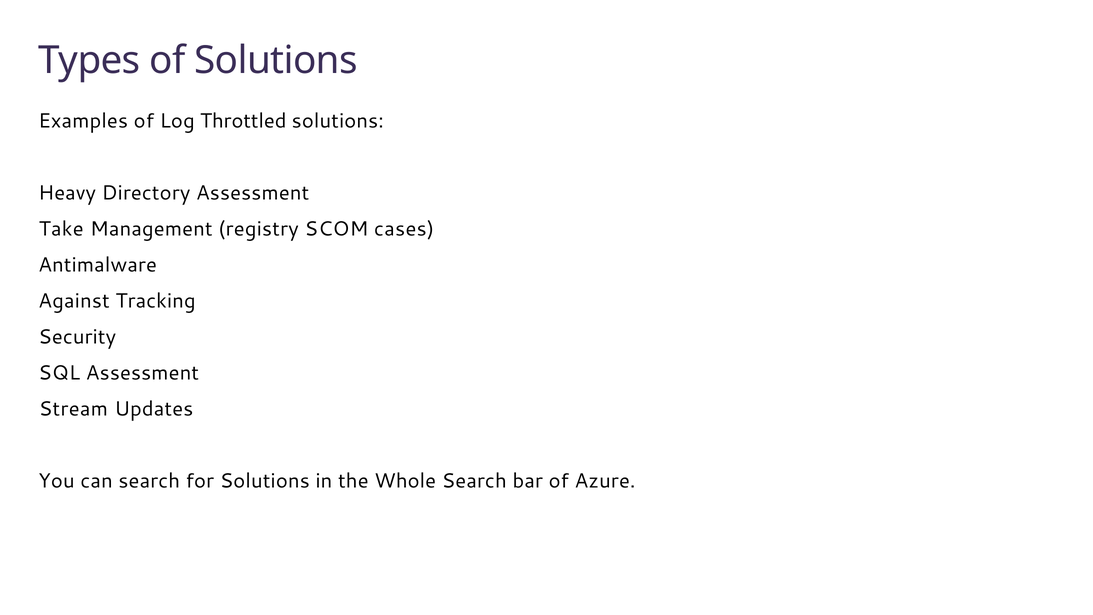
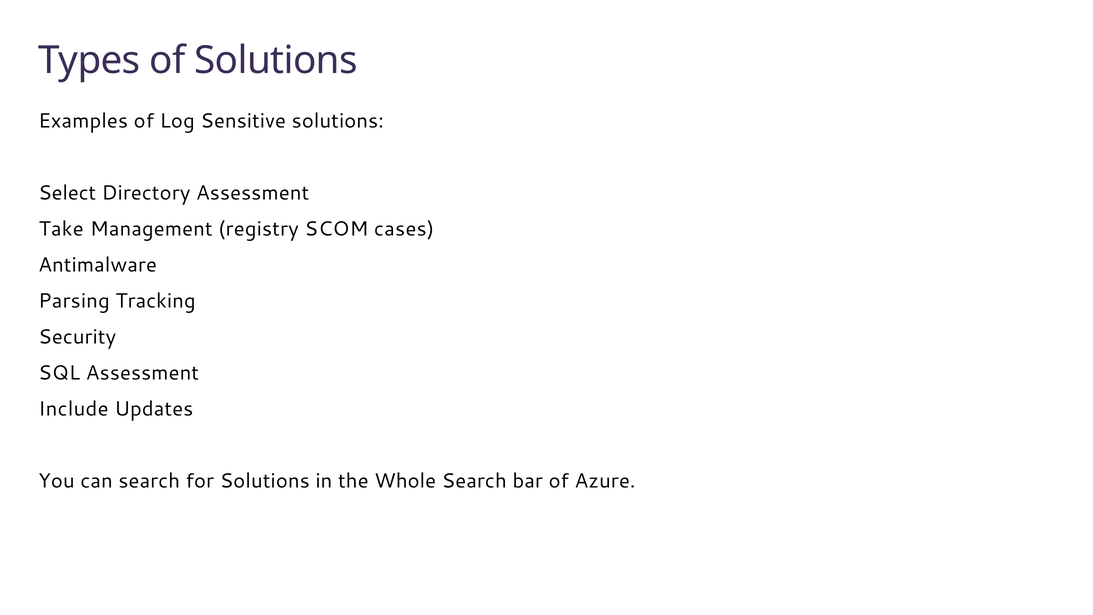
Throttled: Throttled -> Sensitive (243, 121)
Heavy: Heavy -> Select (67, 193)
Against: Against -> Parsing (74, 301)
Stream: Stream -> Include (73, 409)
